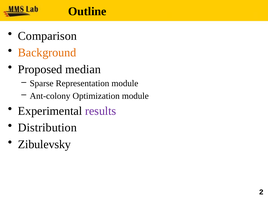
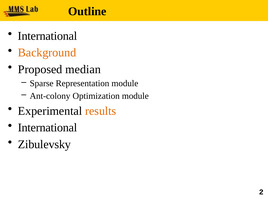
Comparison: Comparison -> International (47, 36)
results colour: purple -> orange (101, 111)
Distribution: Distribution -> International (47, 128)
